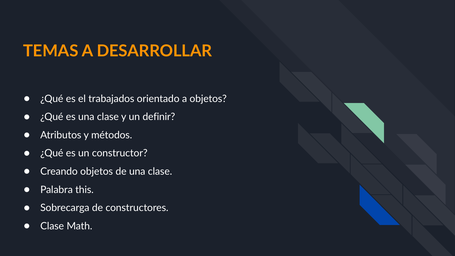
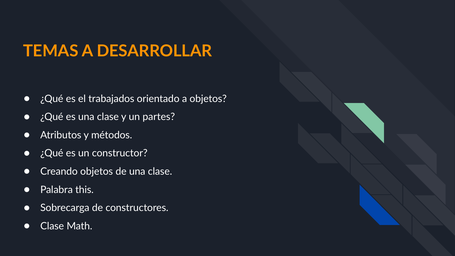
definir: definir -> partes (159, 117)
